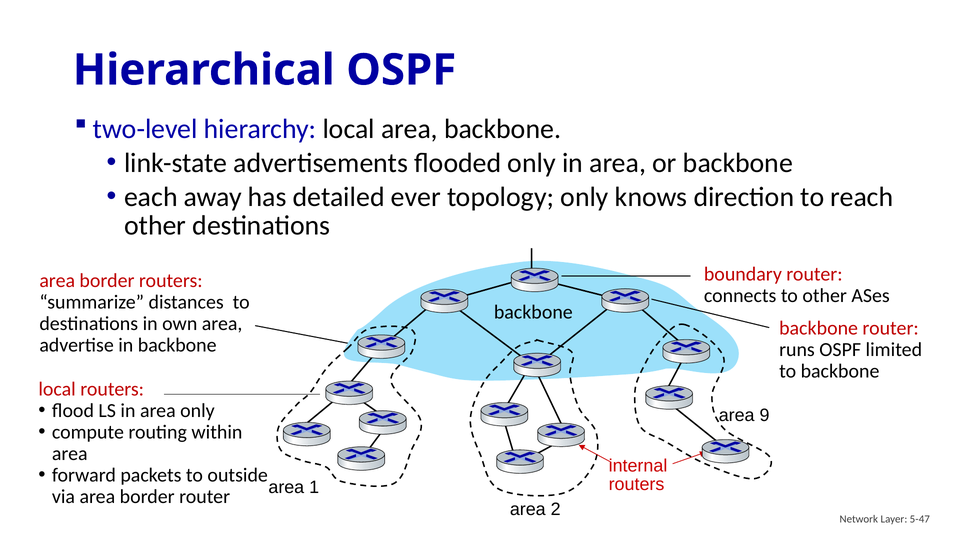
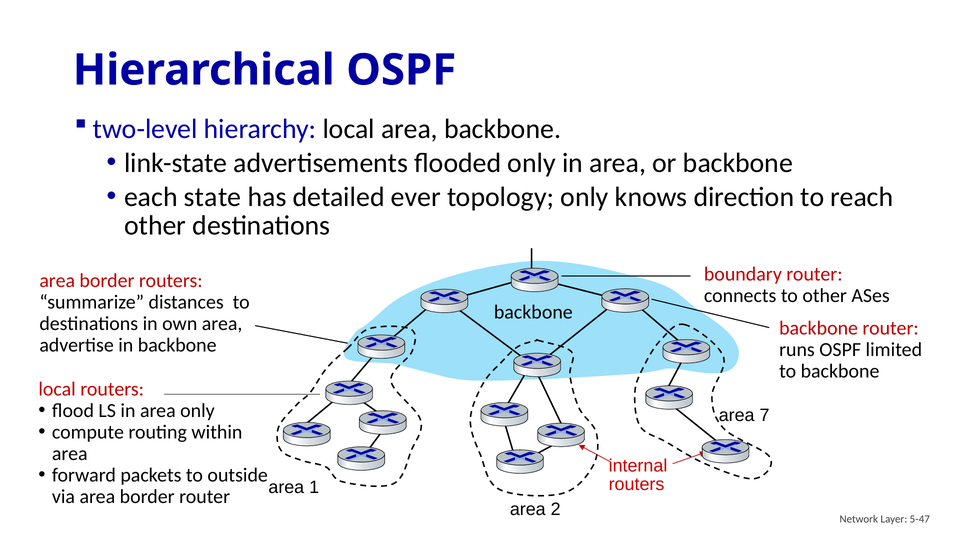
away: away -> state (213, 197)
9: 9 -> 7 (764, 415)
